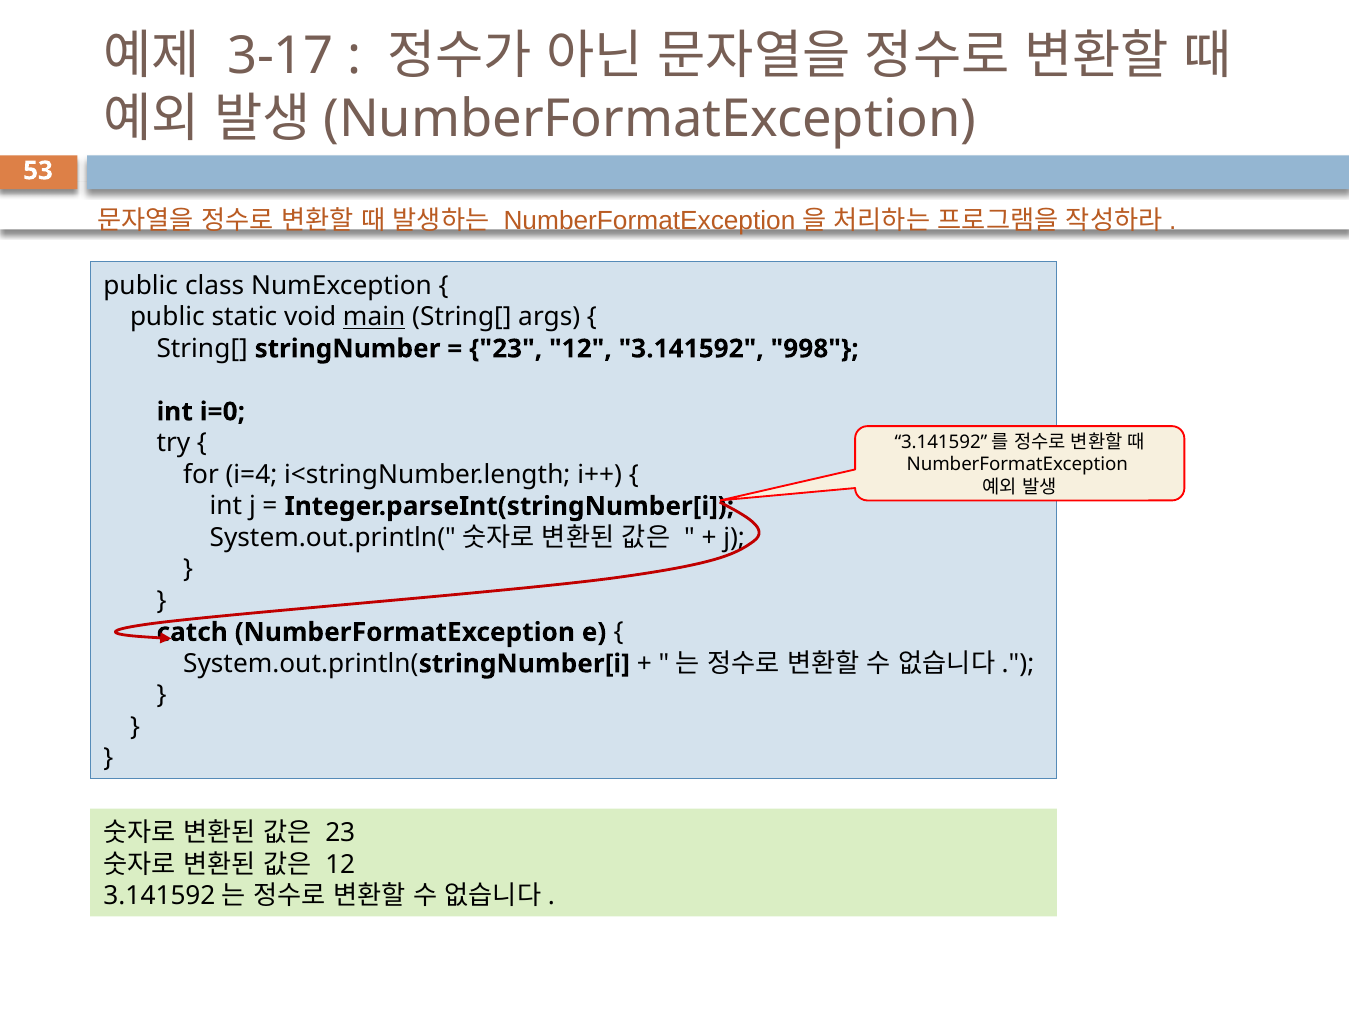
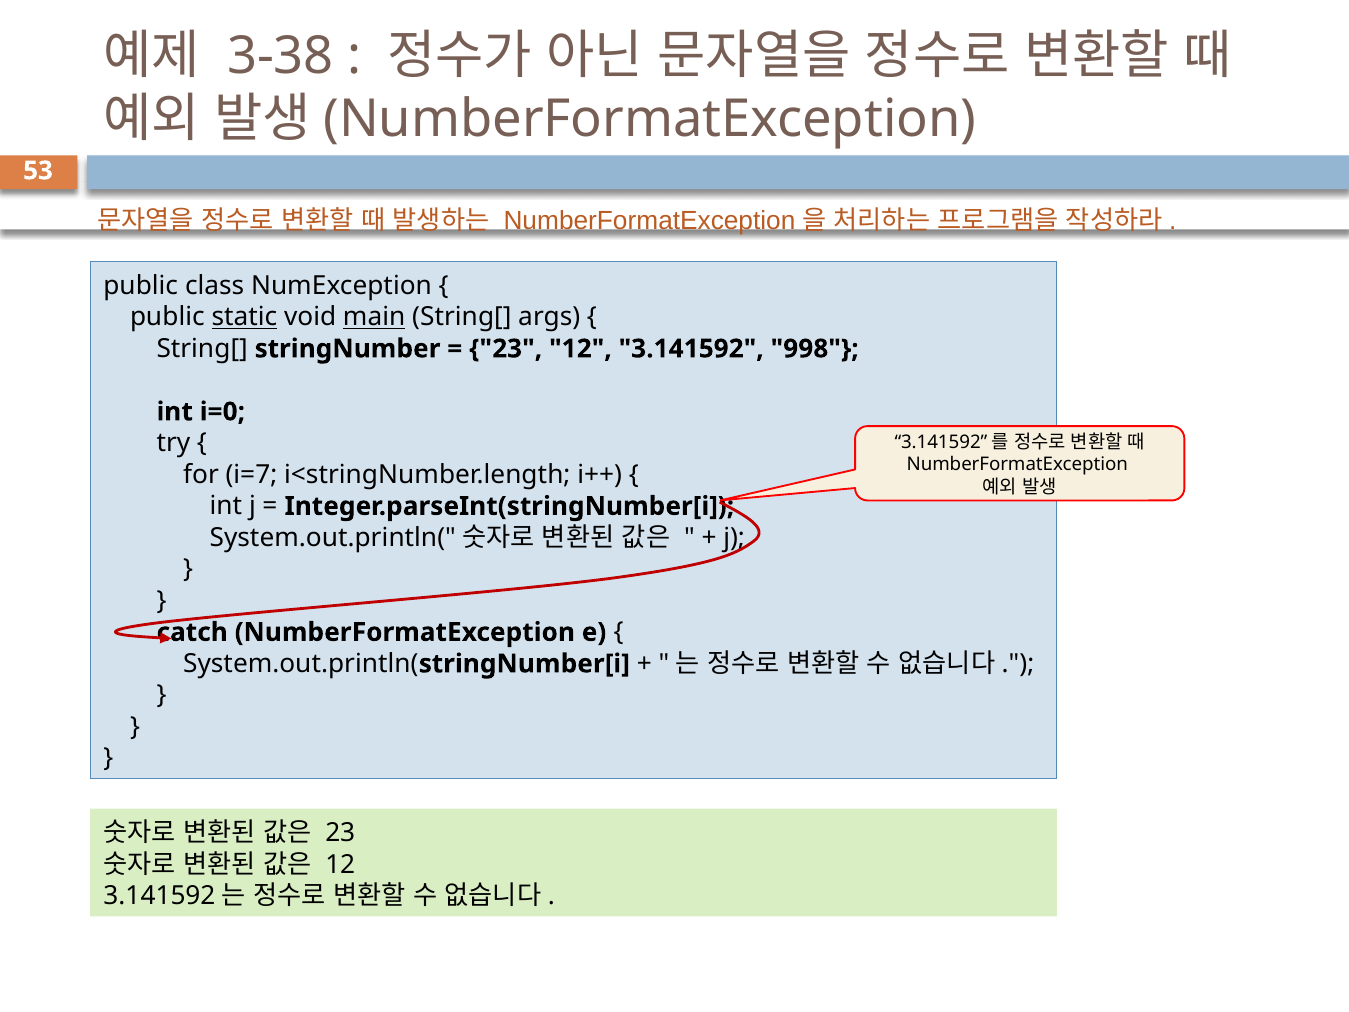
3-17: 3-17 -> 3-38 (280, 56)
static underline: none -> present (244, 317)
i=4: i=4 -> i=7 (251, 475)
